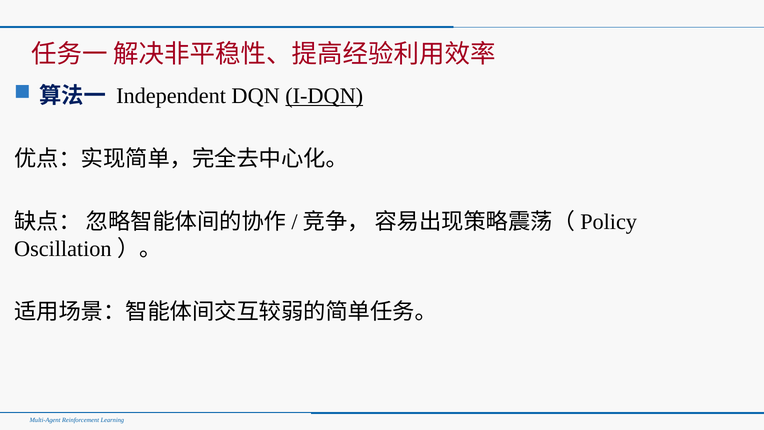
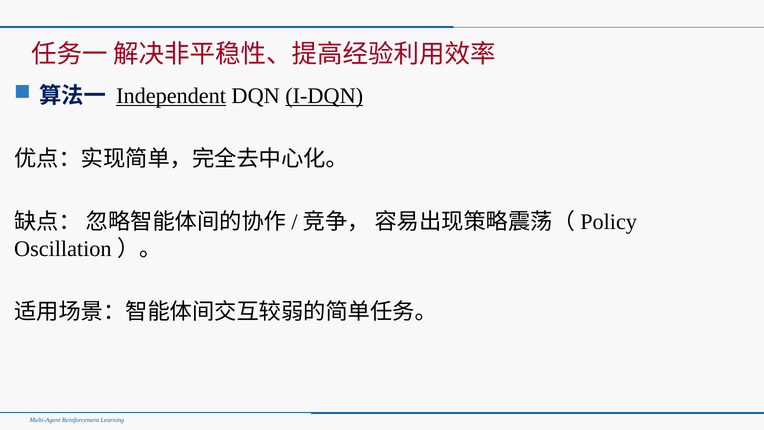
Independent underline: none -> present (171, 96)
